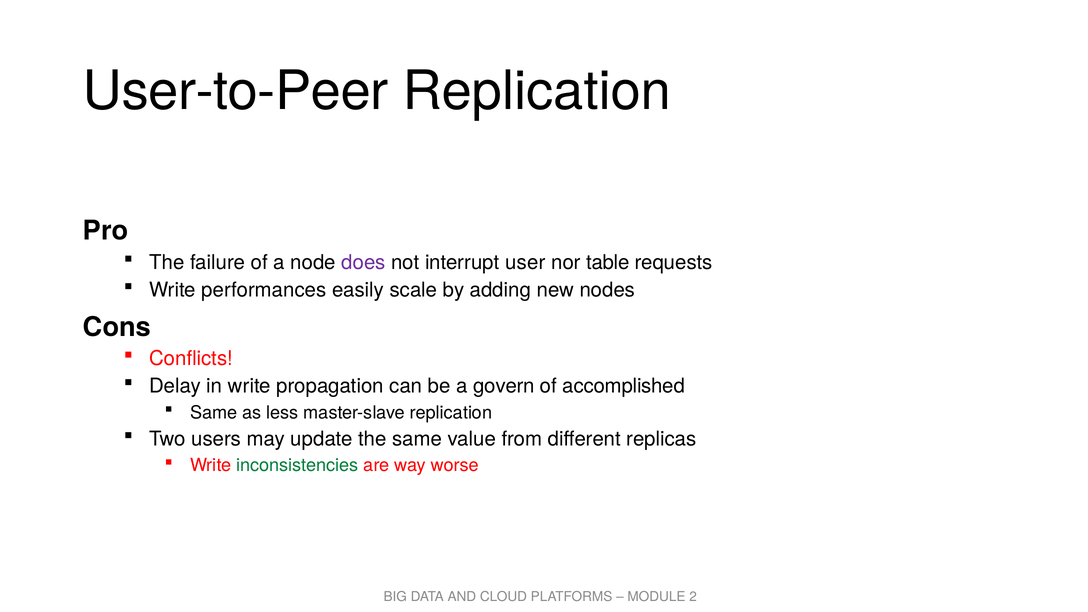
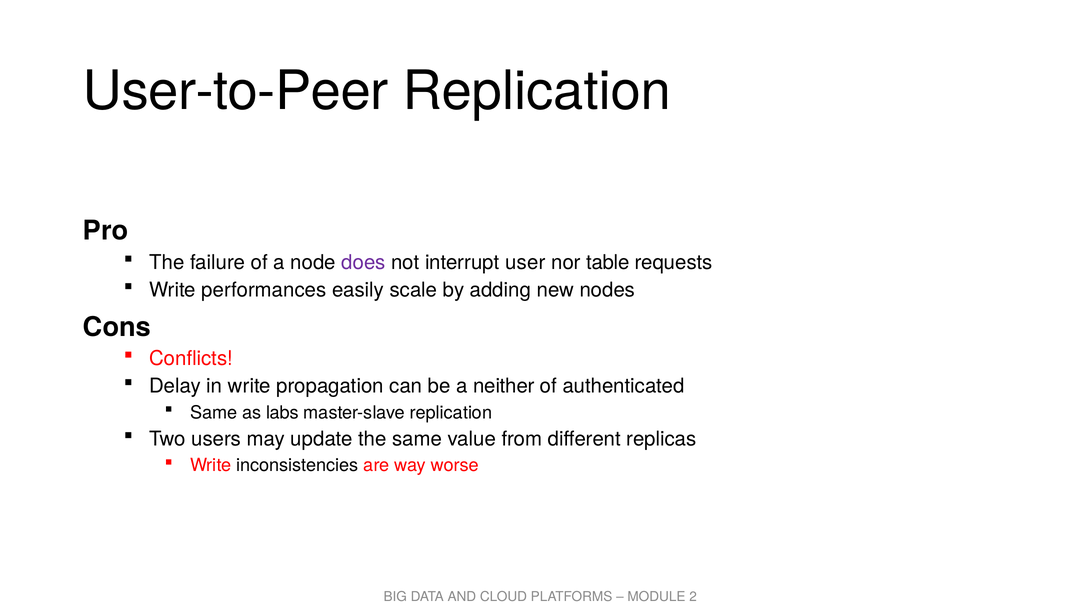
govern: govern -> neither (504, 386)
accomplished: accomplished -> authenticated (624, 386)
less: less -> labs (282, 413)
inconsistencies colour: green -> black (297, 465)
